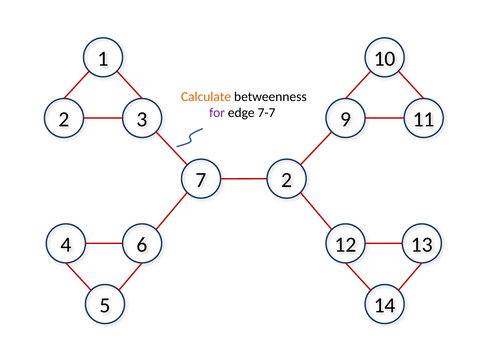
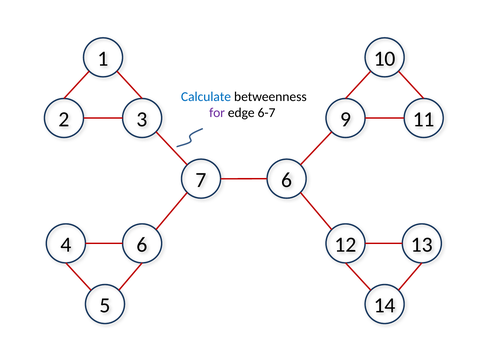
Calculate colour: orange -> blue (206, 97)
7-7: 7-7 -> 6-7 (267, 113)
7 2: 2 -> 6 (287, 180)
